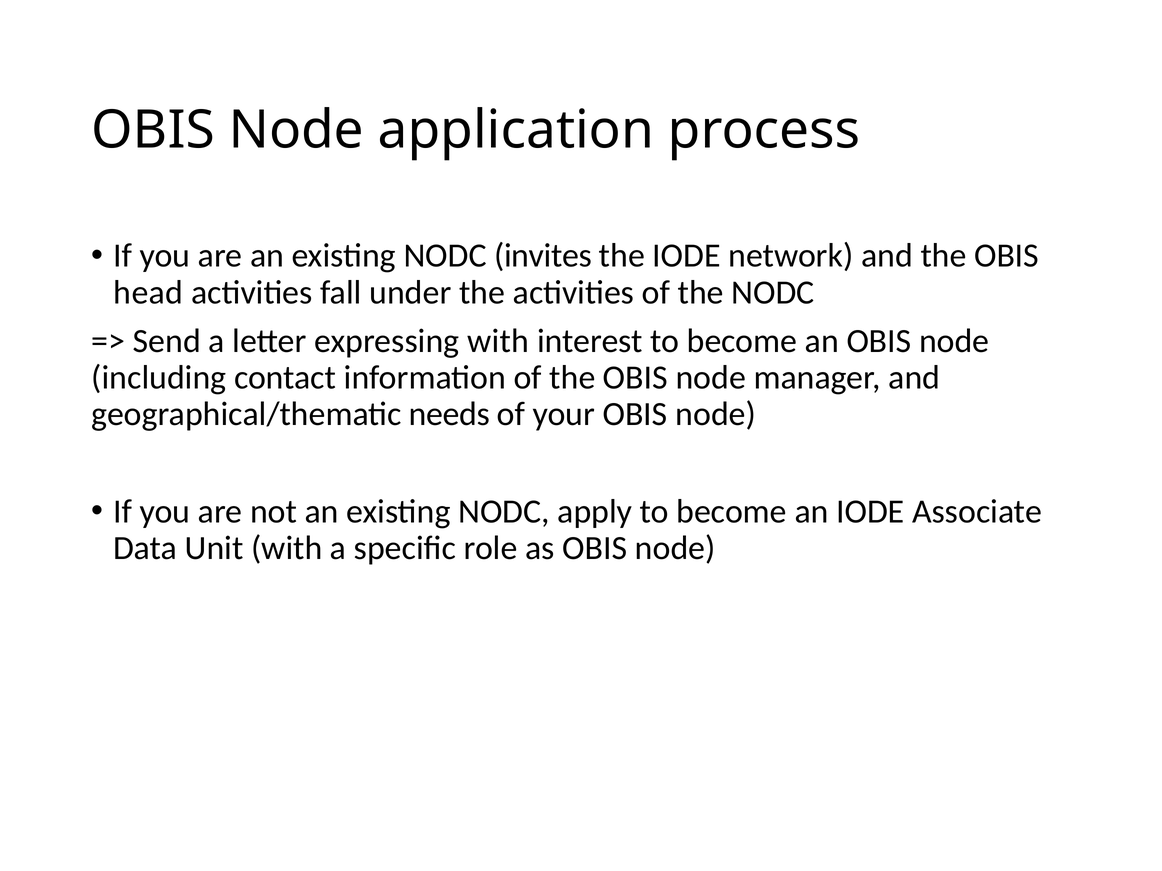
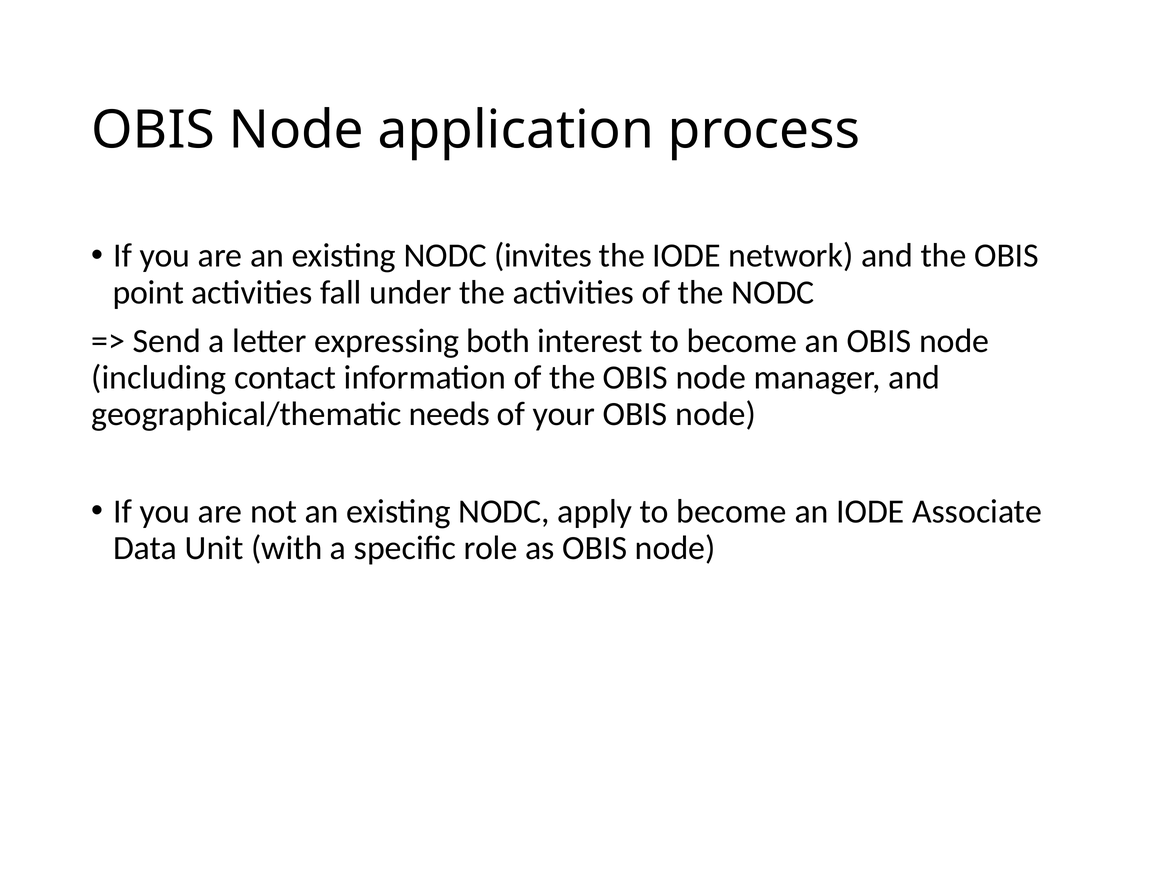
head: head -> point (149, 292)
expressing with: with -> both (498, 341)
